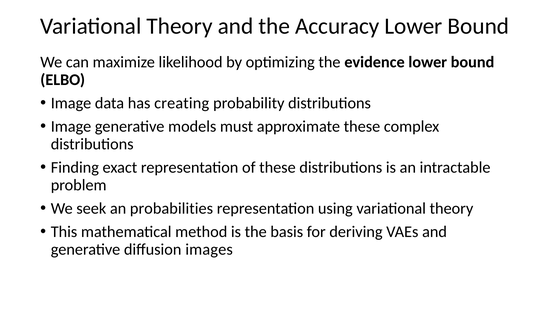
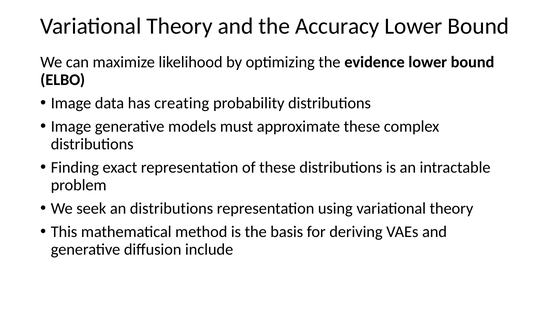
an probabilities: probabilities -> distributions (172, 208)
images: images -> include (209, 249)
